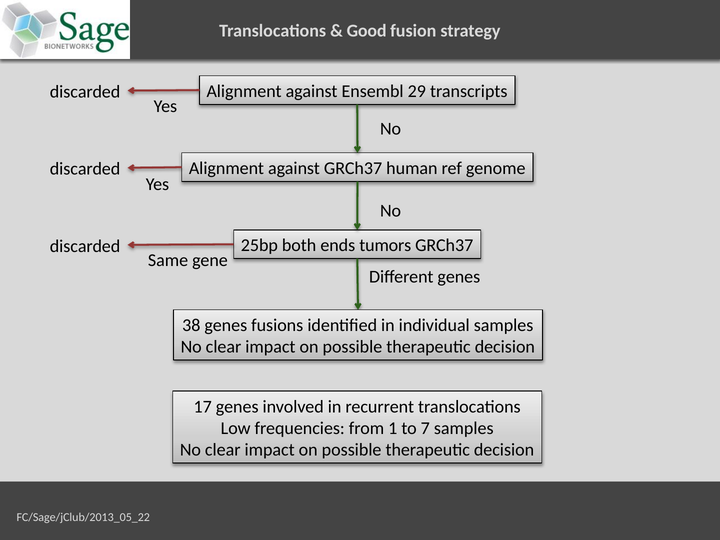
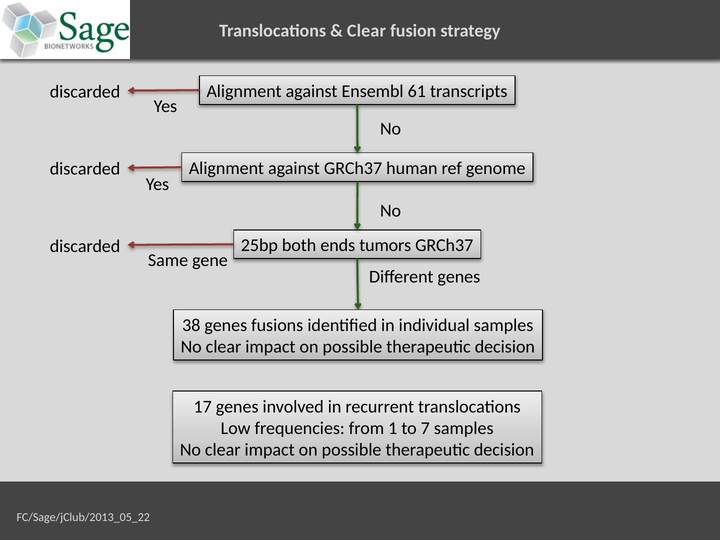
Good: Good -> Clear (366, 31)
29: 29 -> 61 (417, 91)
